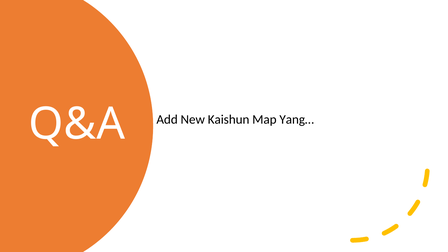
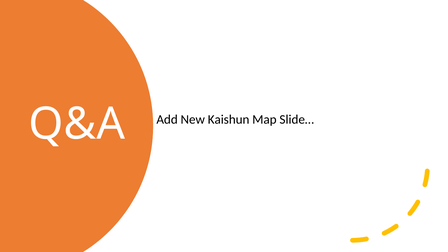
Yang…: Yang… -> Slide… (297, 120)
